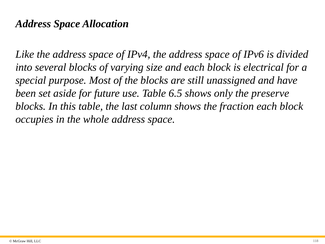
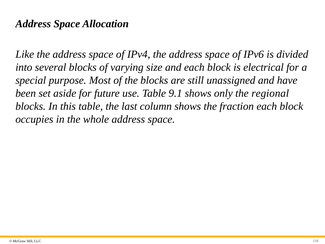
6.5: 6.5 -> 9.1 (175, 93)
preserve: preserve -> regional (270, 93)
